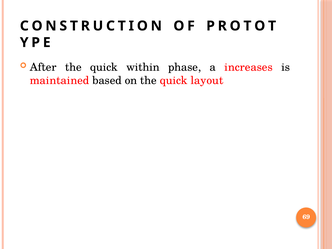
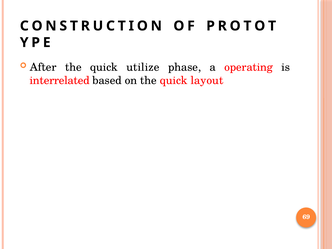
within: within -> utilize (143, 67)
increases: increases -> operating (249, 67)
maintained: maintained -> interrelated (60, 80)
